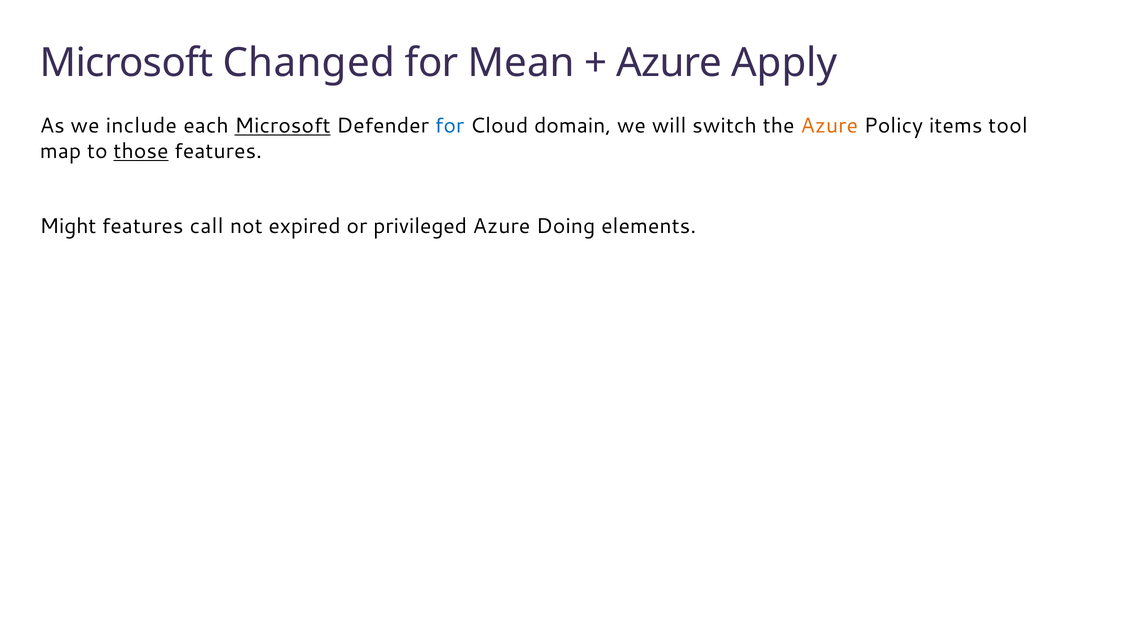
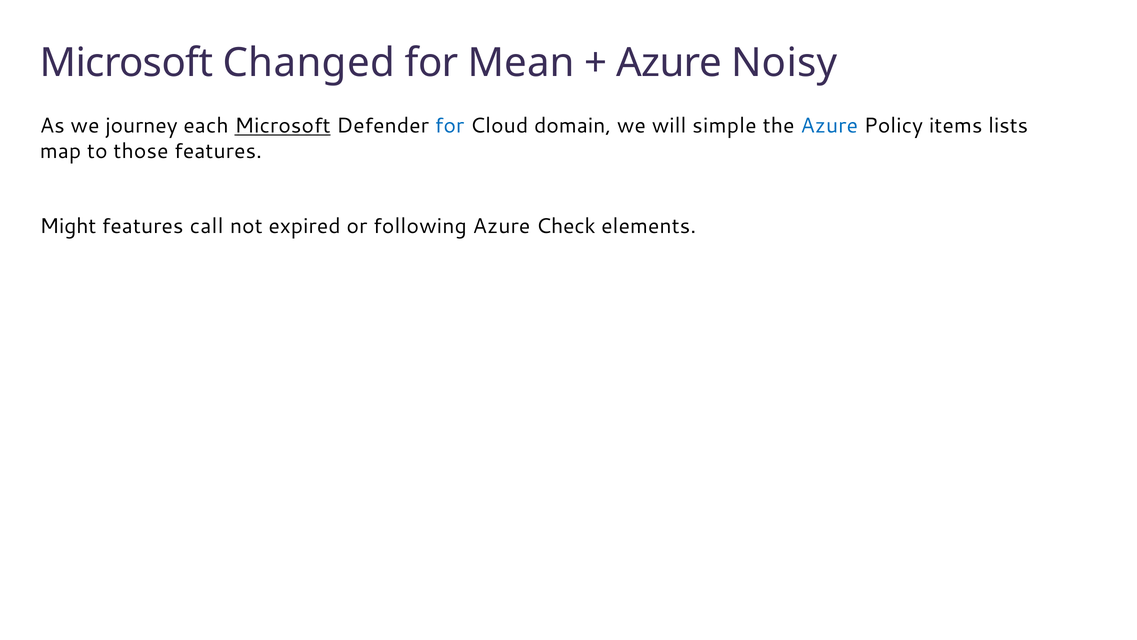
Apply: Apply -> Noisy (784, 63)
include: include -> journey (141, 126)
switch: switch -> simple (724, 126)
Azure colour: orange -> blue (829, 126)
tool: tool -> lists (1008, 126)
those underline: present -> none (141, 151)
privileged: privileged -> following (420, 226)
Doing: Doing -> Check (566, 226)
